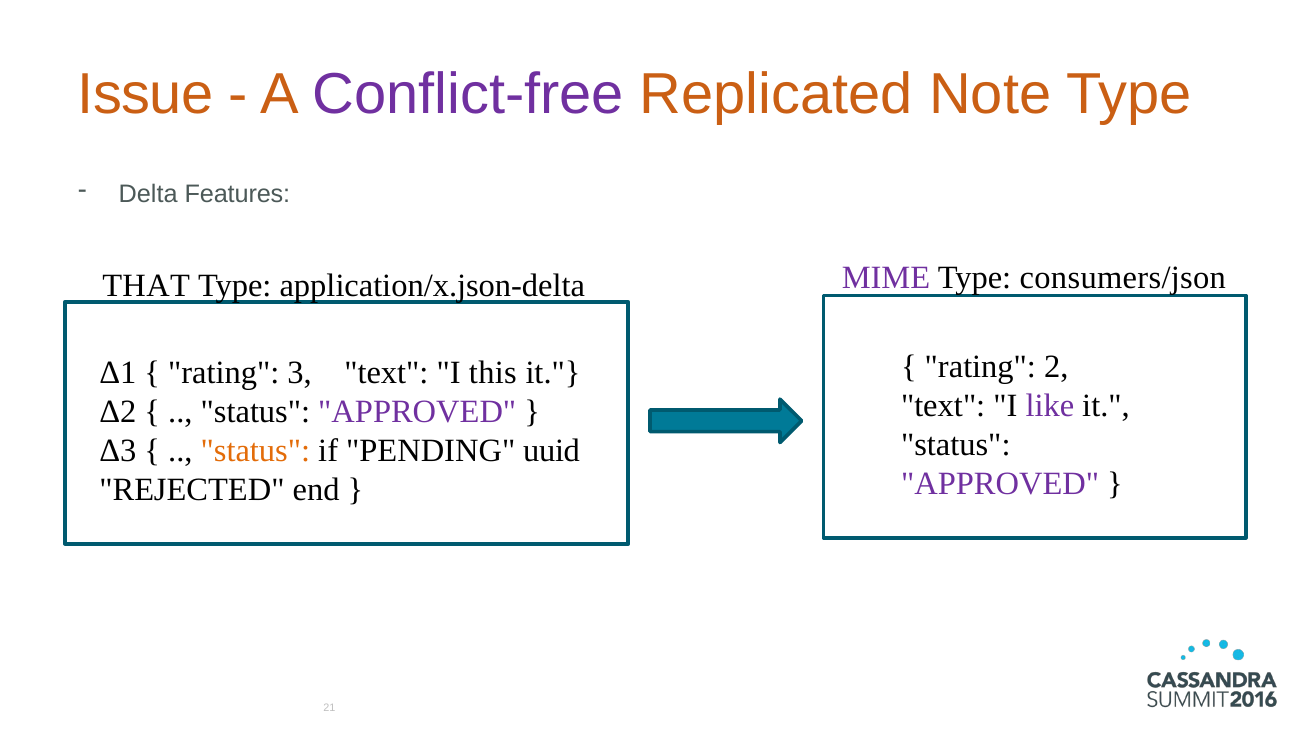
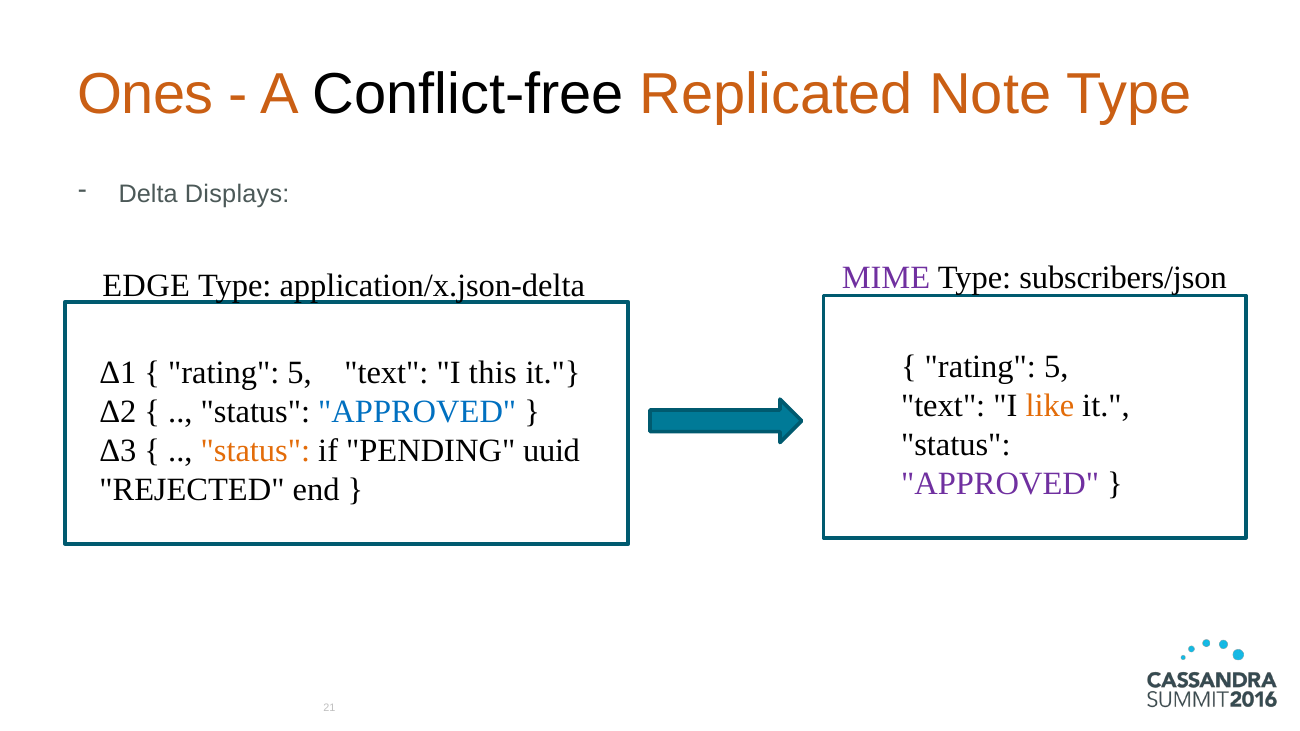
Issue: Issue -> Ones (146, 94)
Conflict-free colour: purple -> black (468, 94)
Features: Features -> Displays (237, 194)
THAT: THAT -> EDGE (146, 285)
consumers/json: consumers/json -> subscribers/json (1123, 277)
2: 2 -> 5 (1056, 367)
3: 3 -> 5 (300, 373)
like colour: purple -> orange (1050, 406)
APPROVED colour: purple -> blue (417, 412)
